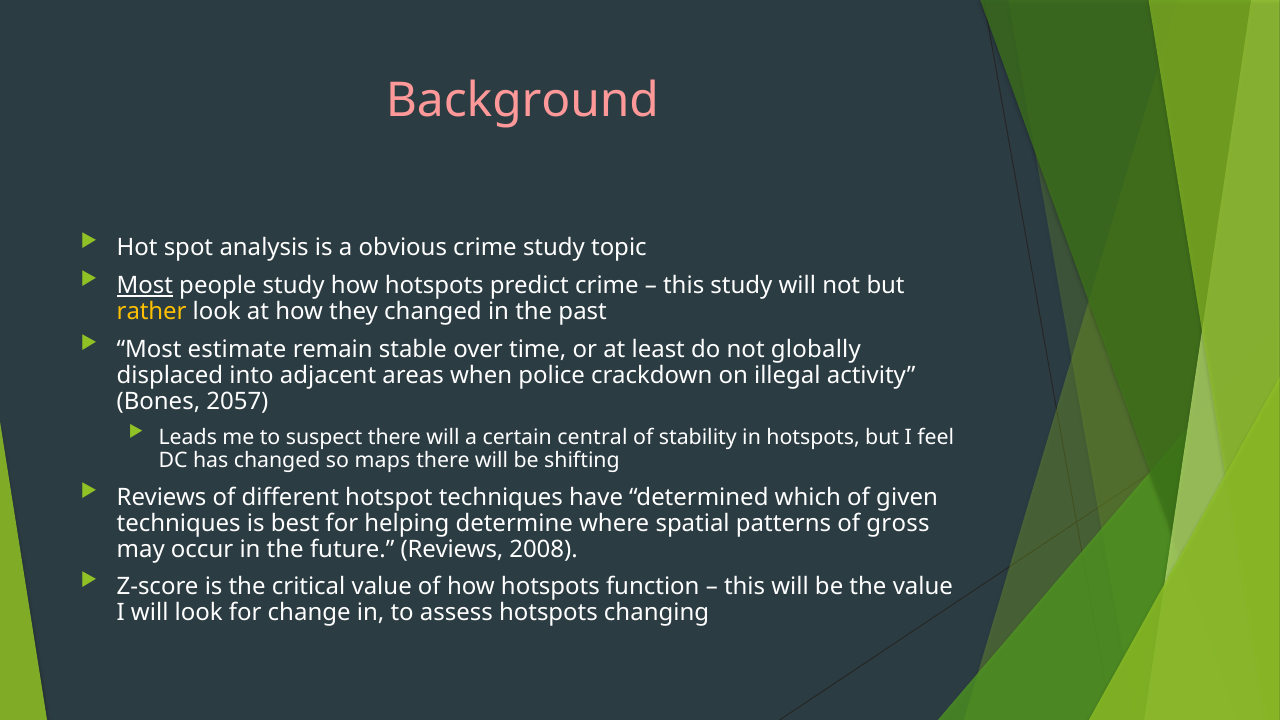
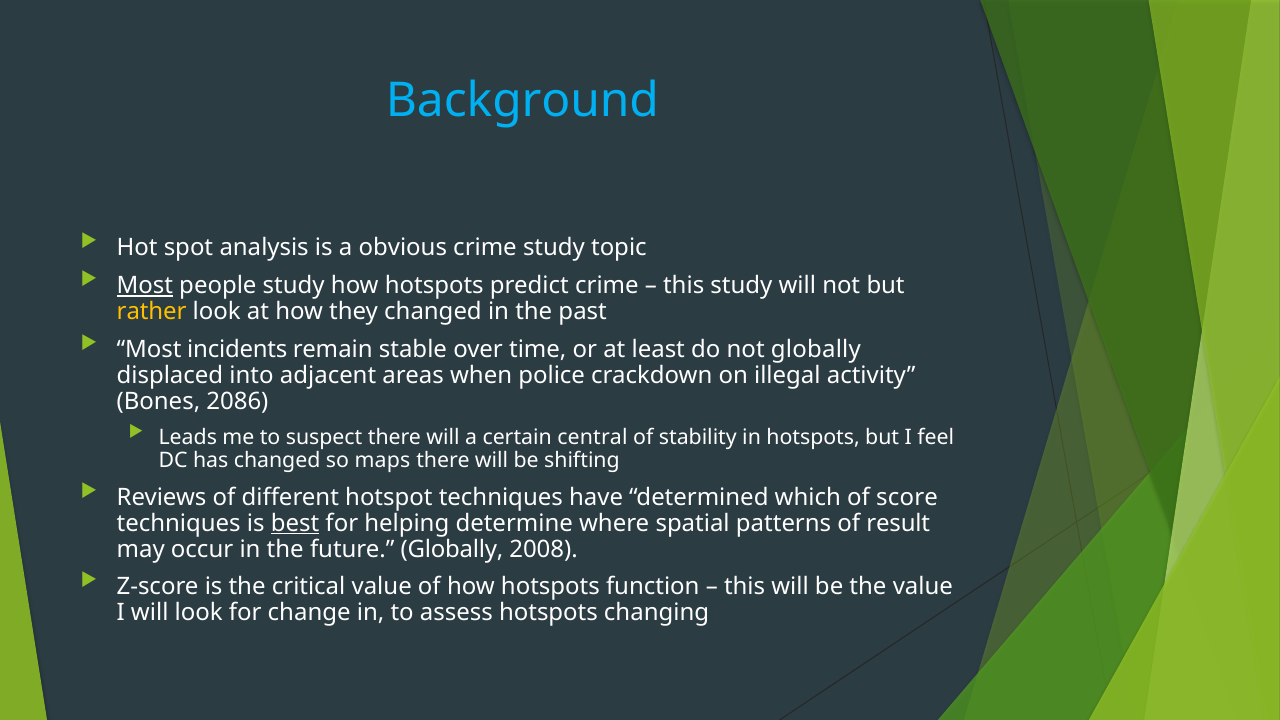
Background colour: pink -> light blue (522, 101)
estimate: estimate -> incidents (237, 349)
2057: 2057 -> 2086 (237, 401)
given: given -> score (907, 497)
best underline: none -> present (295, 523)
gross: gross -> result (898, 523)
future Reviews: Reviews -> Globally (452, 549)
